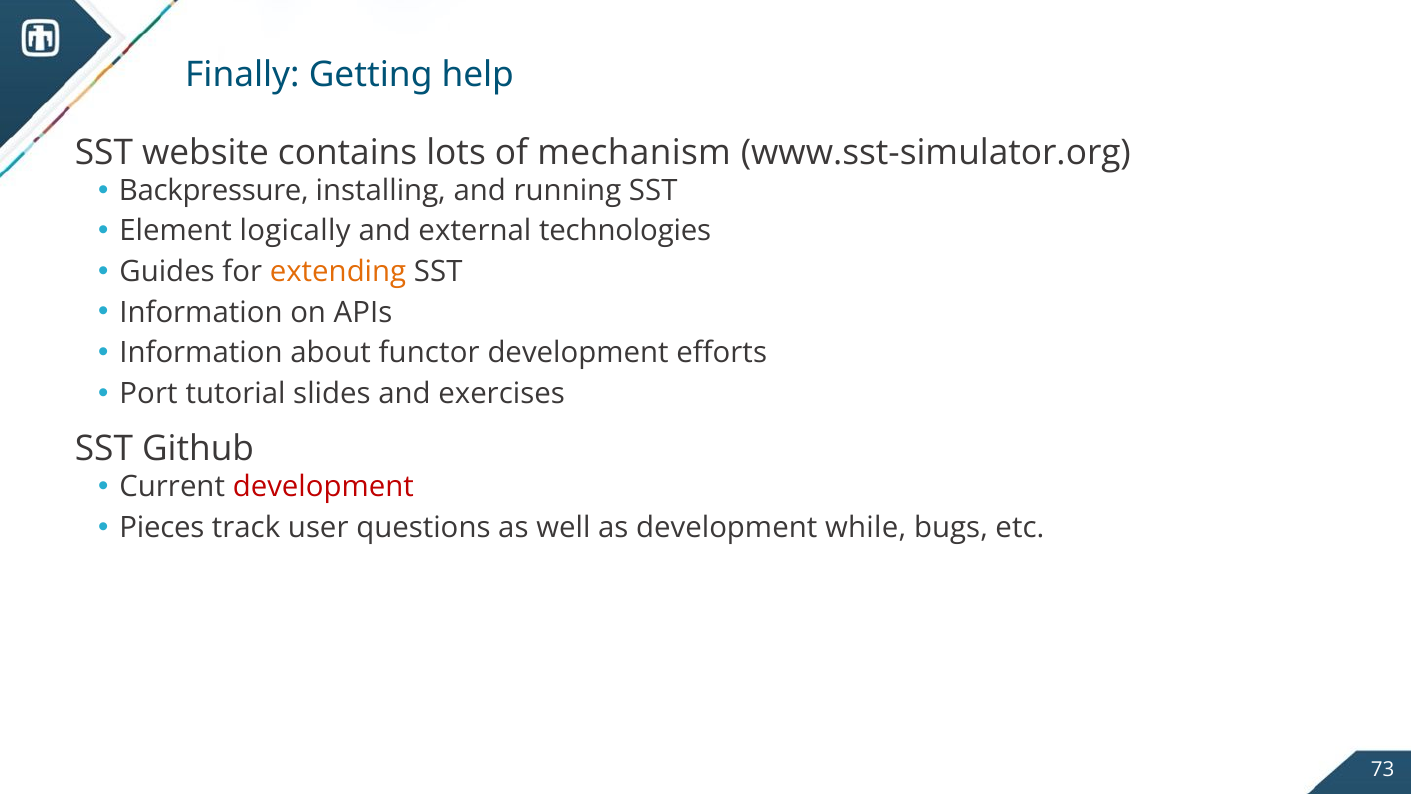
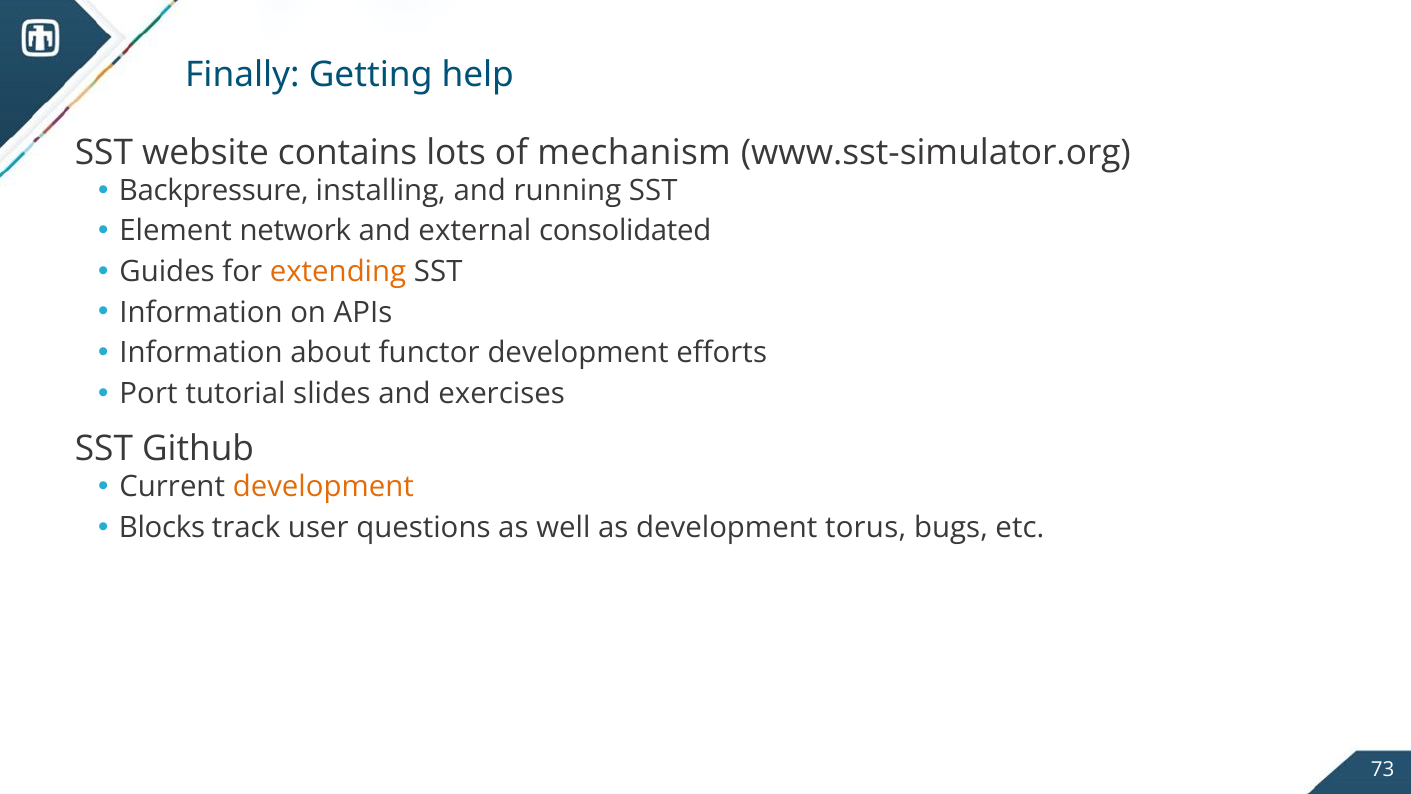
logically: logically -> network (295, 231)
technologies: technologies -> consolidated (625, 231)
development colour: red -> orange (323, 487)
Pieces: Pieces -> Blocks (162, 527)
while: while -> torus (866, 527)
